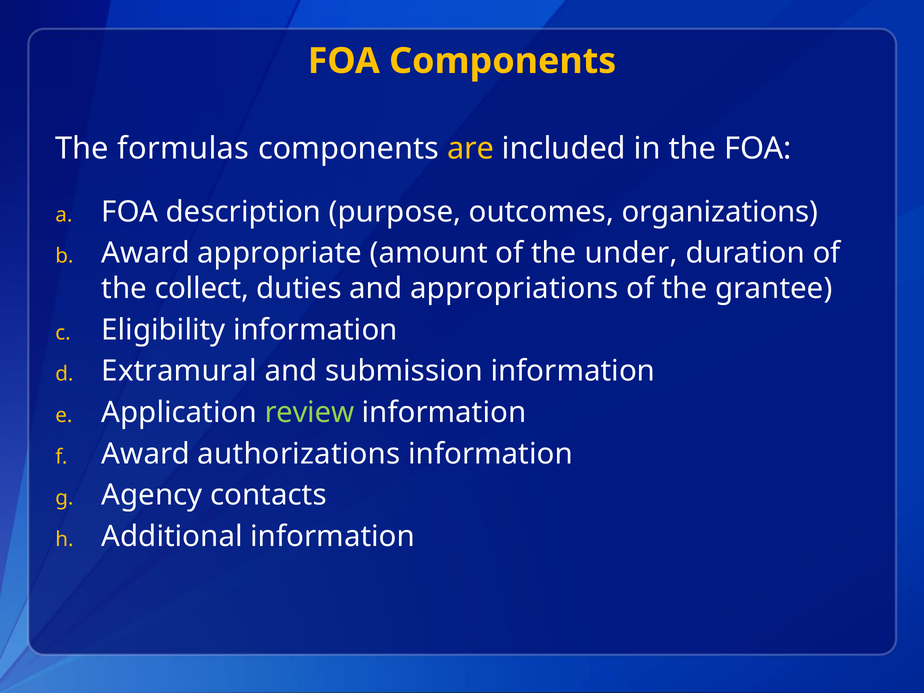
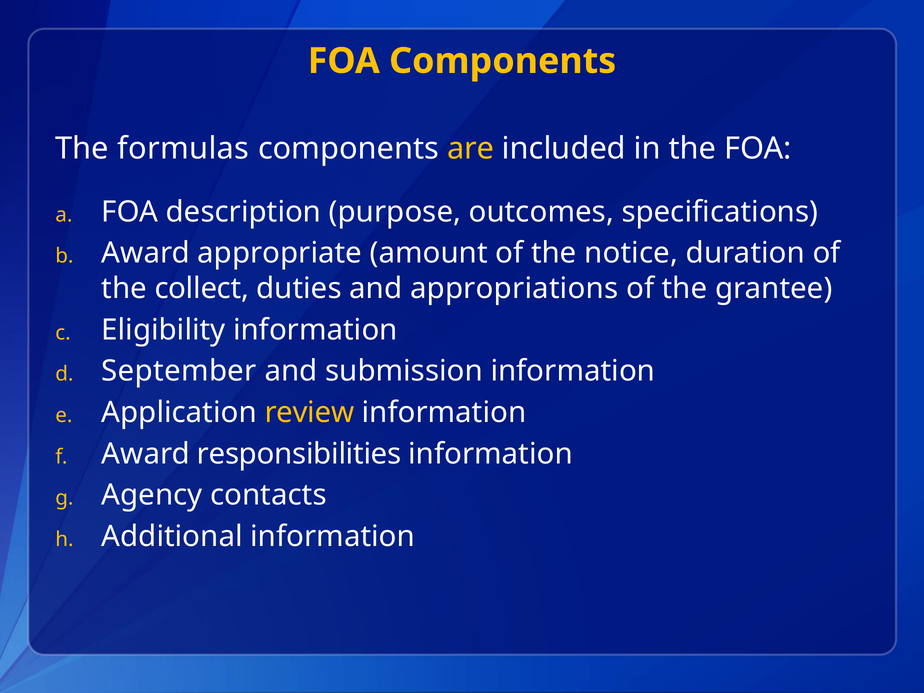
organizations: organizations -> specifications (720, 212)
under: under -> notice (631, 253)
Extramural: Extramural -> September (179, 371)
review colour: light green -> yellow (309, 413)
authorizations: authorizations -> responsibilities (299, 454)
